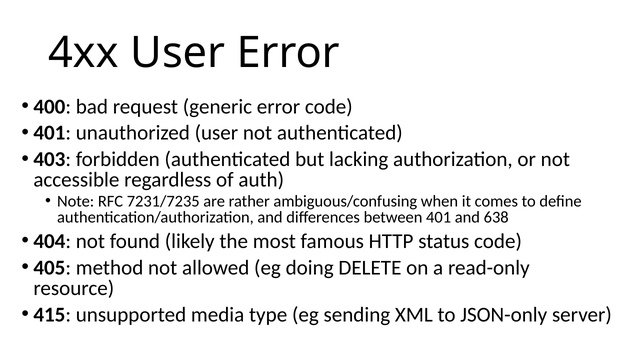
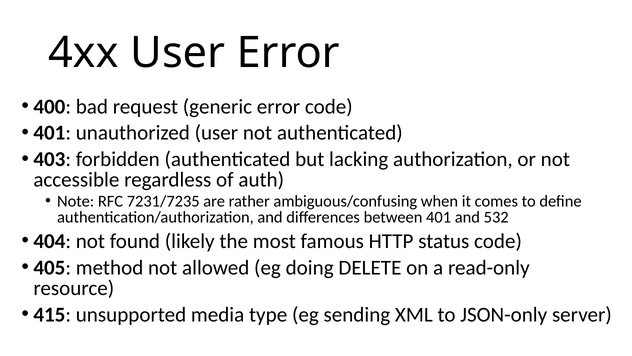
638: 638 -> 532 (496, 217)
